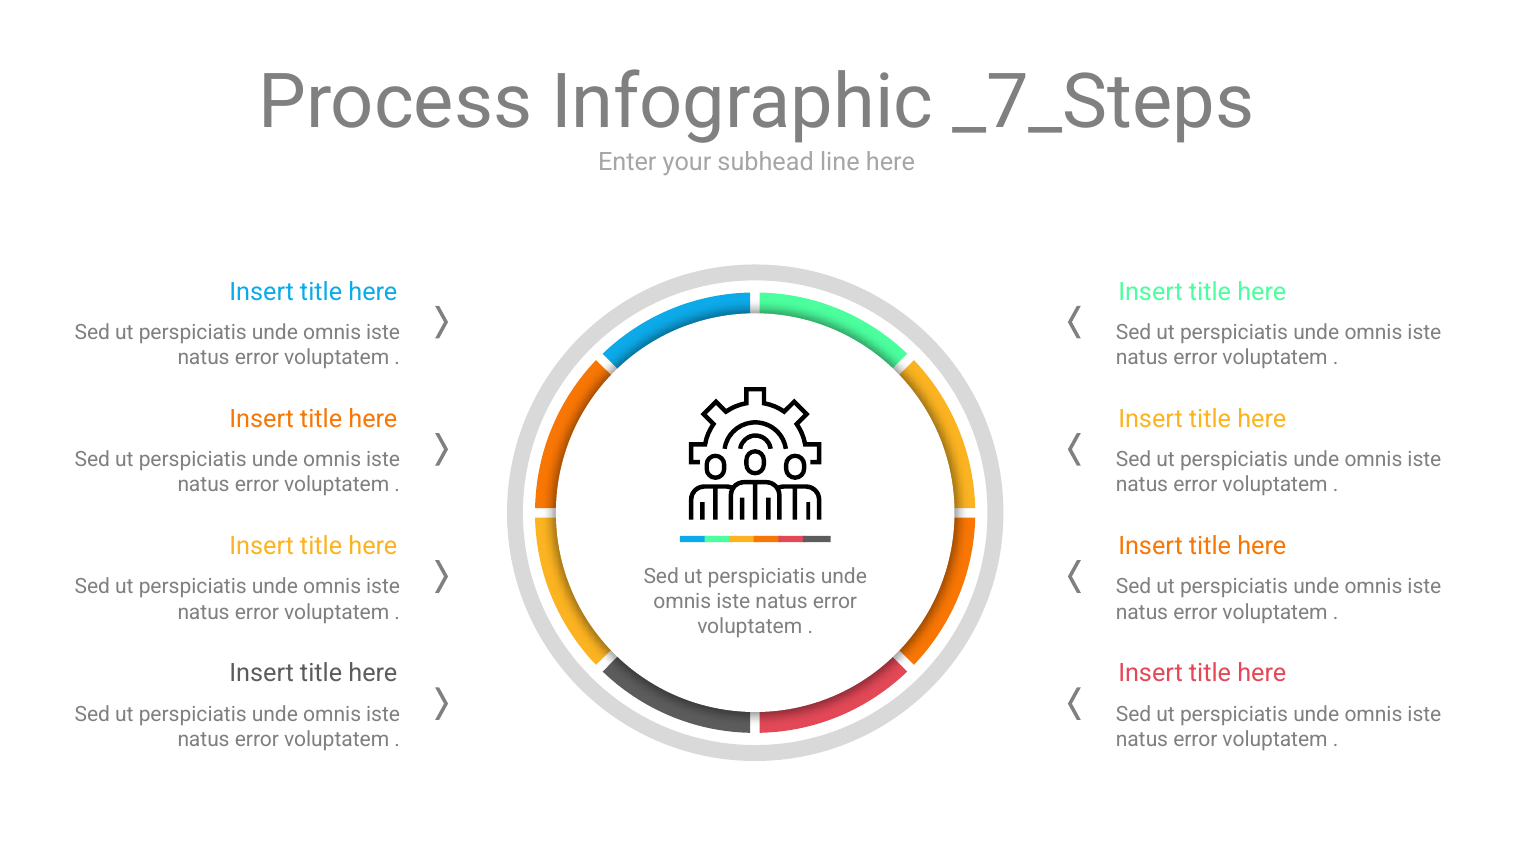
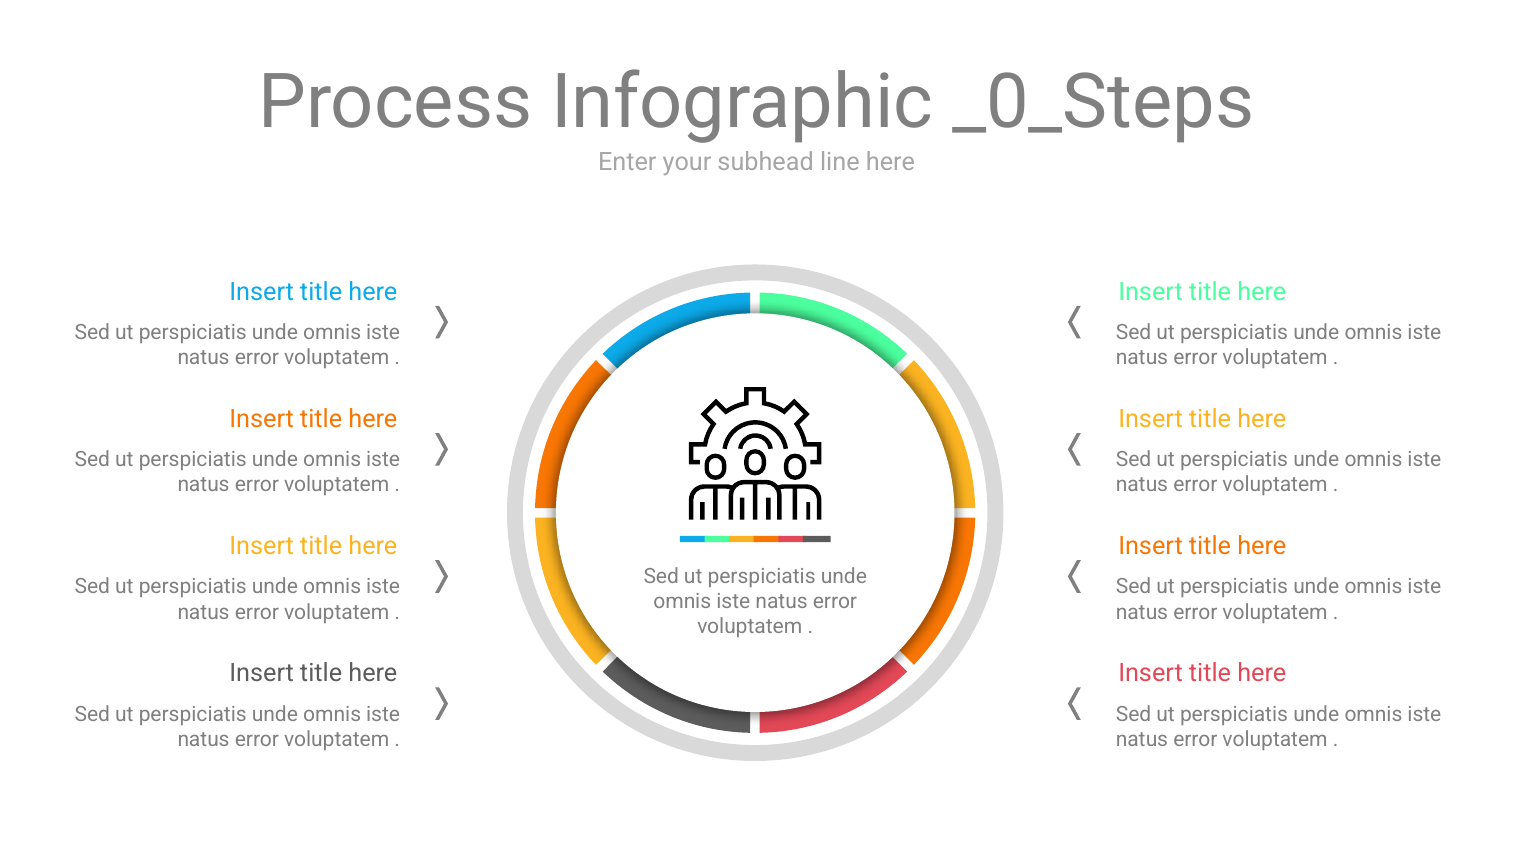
_7_Steps: _7_Steps -> _0_Steps (1103, 103)
